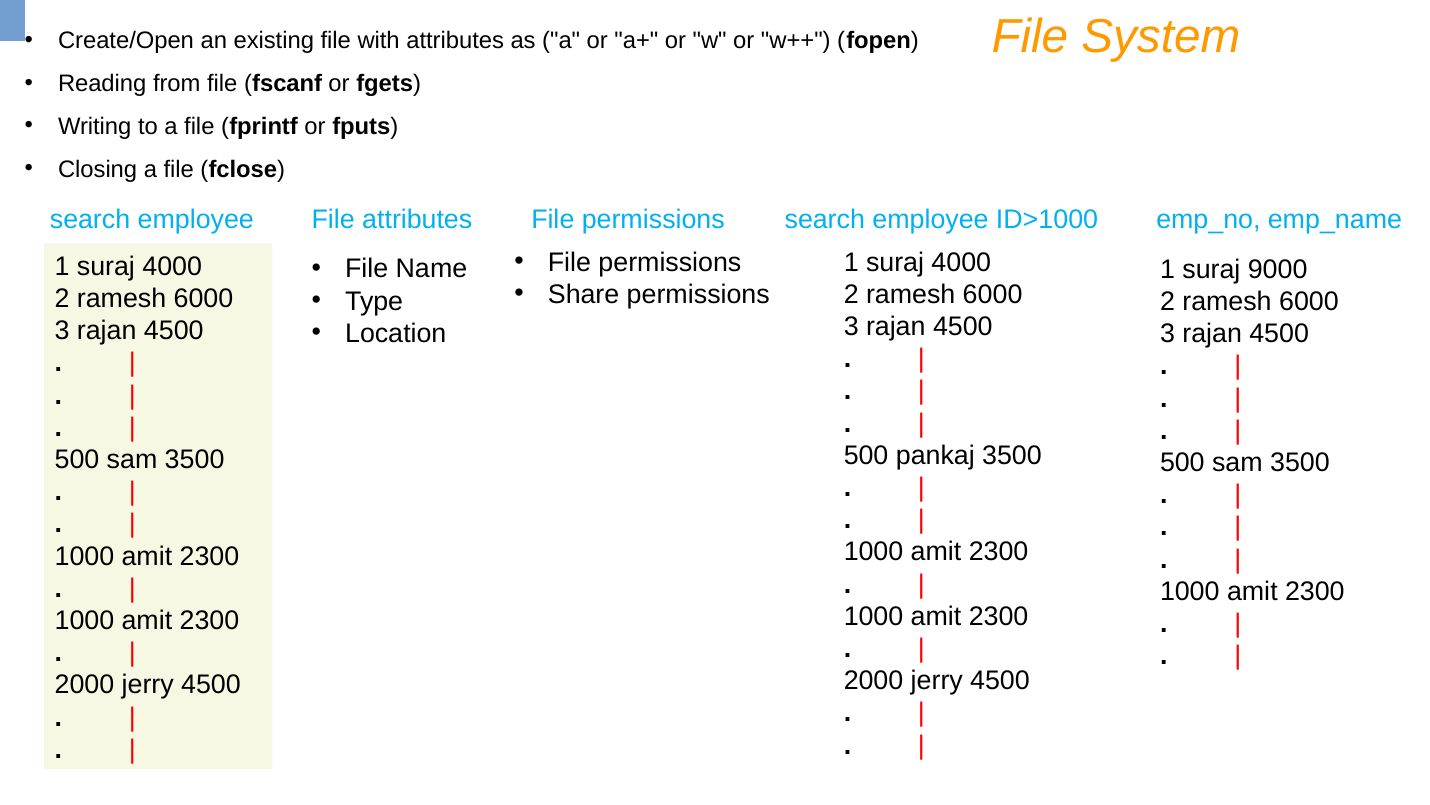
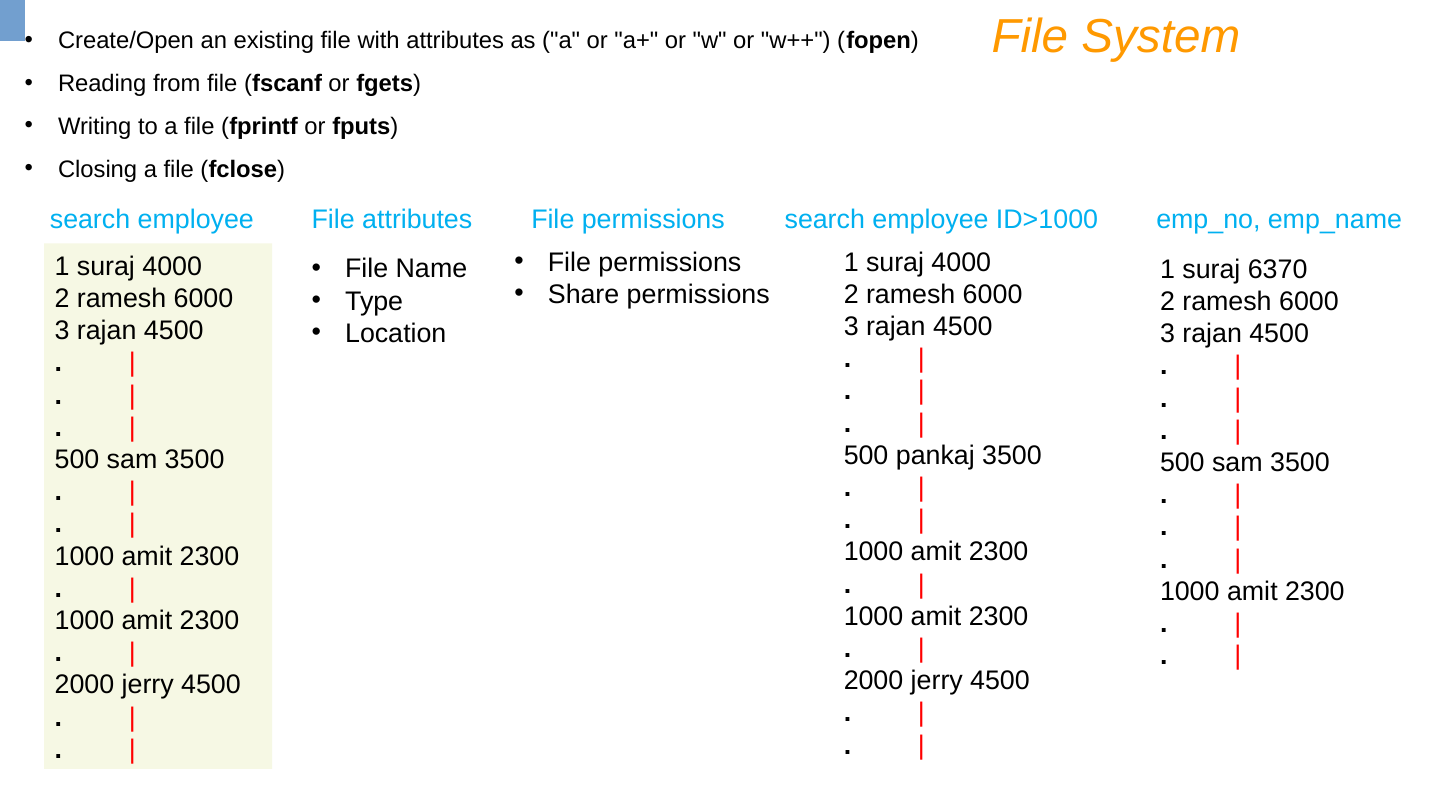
9000: 9000 -> 6370 (1278, 269)
